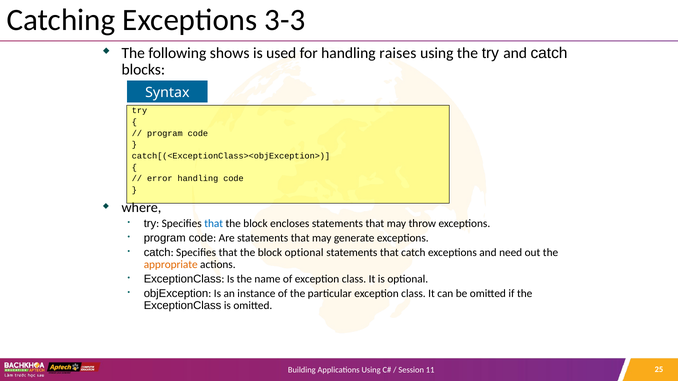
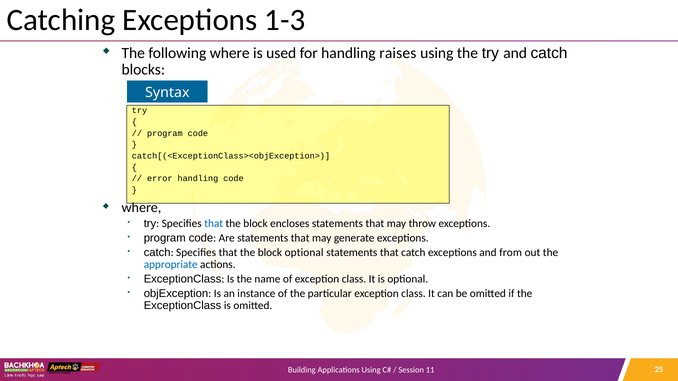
3-3: 3-3 -> 1-3 (285, 20)
following shows: shows -> where (230, 53)
need: need -> from (511, 253)
appropriate colour: orange -> blue (171, 265)
